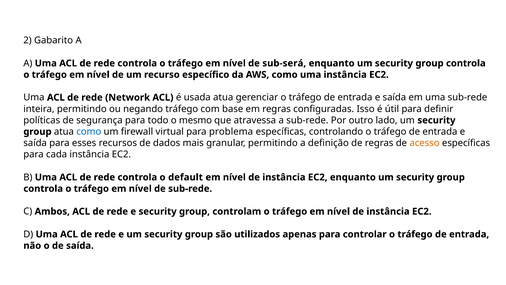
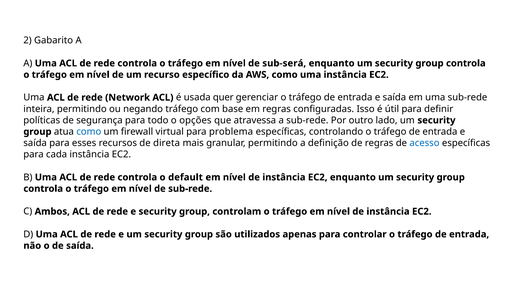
usada atua: atua -> quer (223, 97)
mesmo: mesmo -> opções (195, 120)
dados: dados -> direta (167, 143)
acesso colour: orange -> blue (425, 143)
